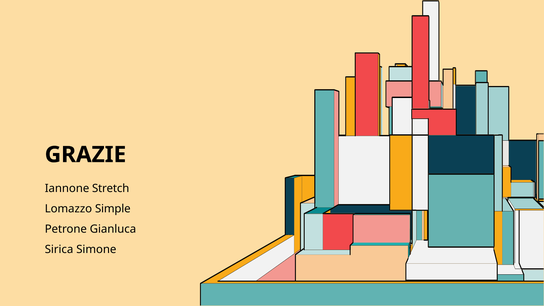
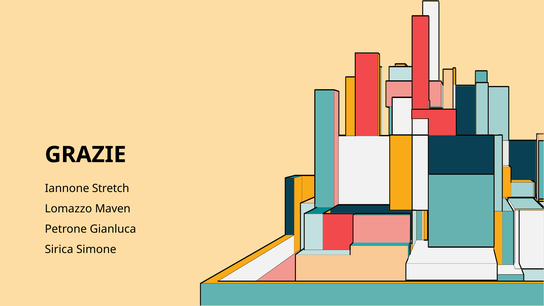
Simple: Simple -> Maven (113, 209)
